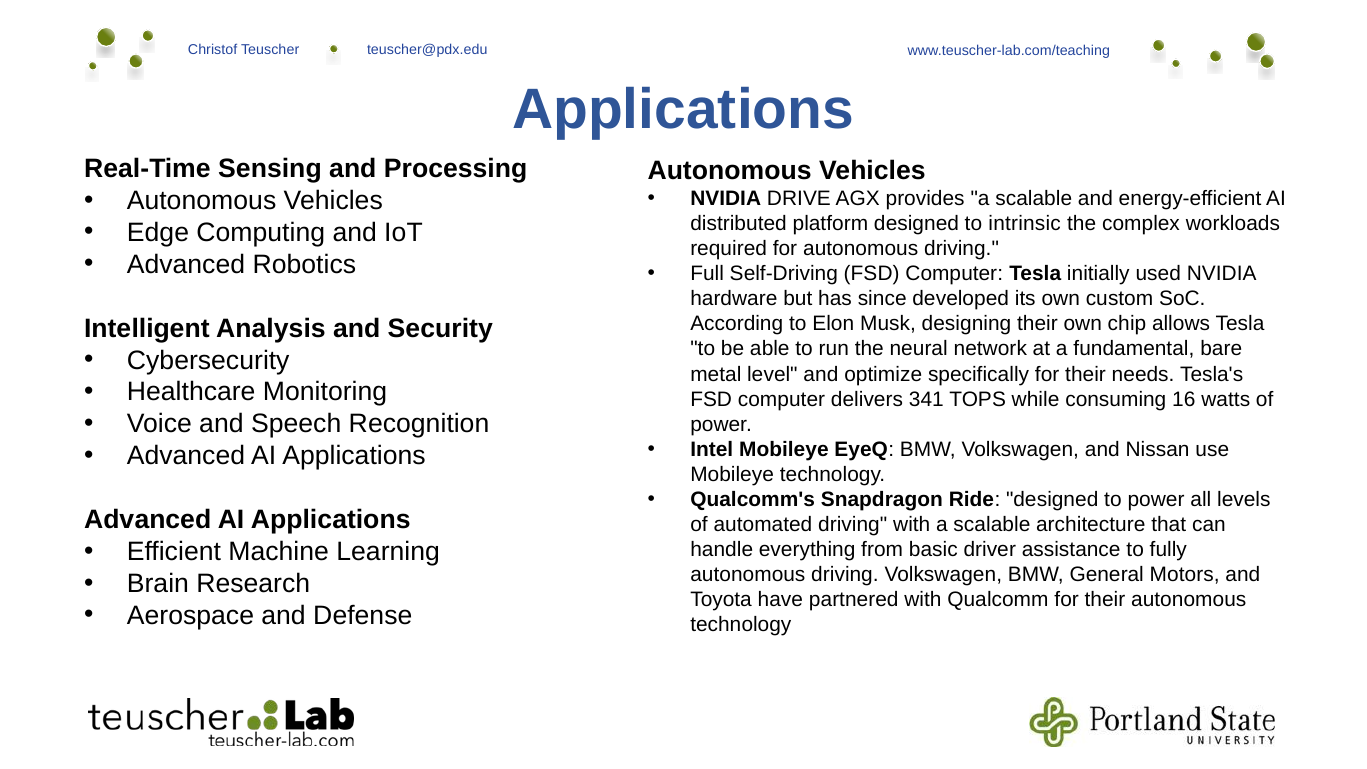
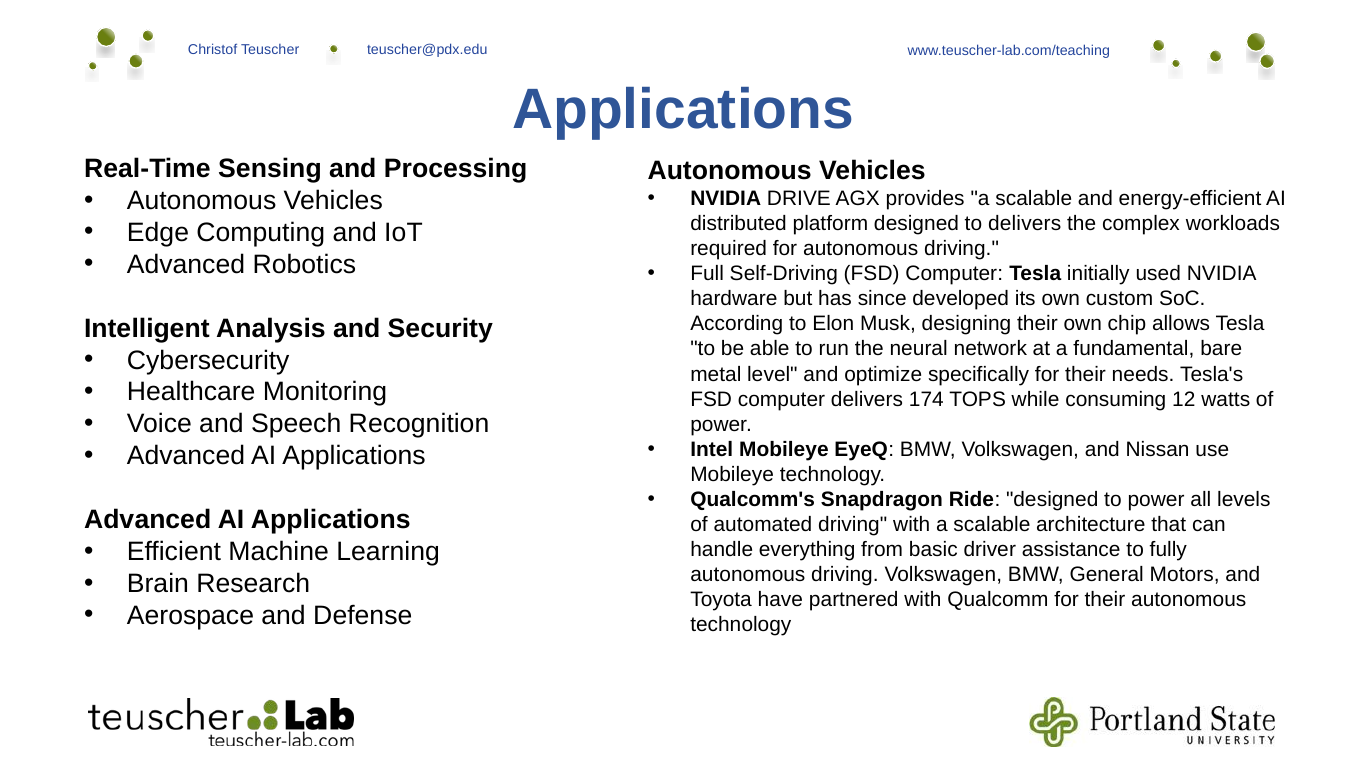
to intrinsic: intrinsic -> delivers (1025, 224)
341: 341 -> 174 (926, 399)
16: 16 -> 12 (1184, 399)
